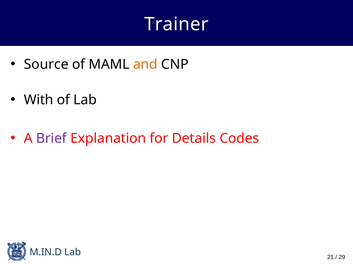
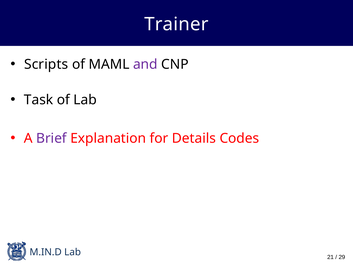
Source: Source -> Scripts (46, 65)
and colour: orange -> purple (145, 65)
With: With -> Task (39, 100)
